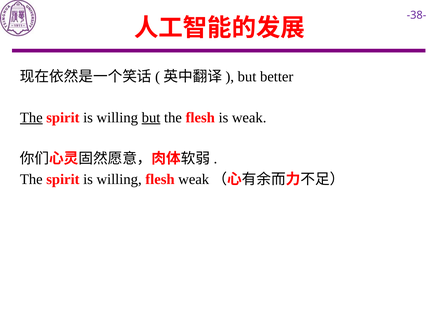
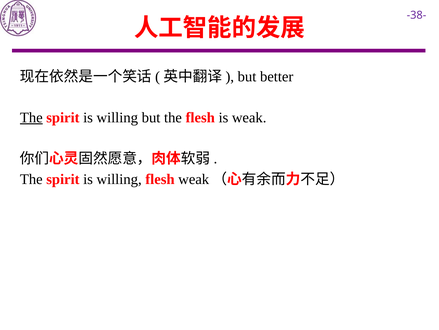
but underline: present -> none (151, 117)
